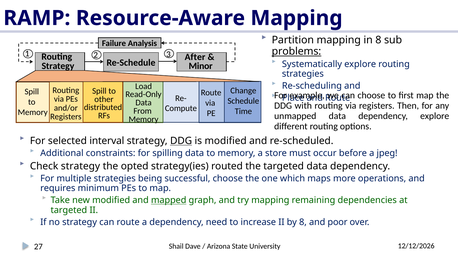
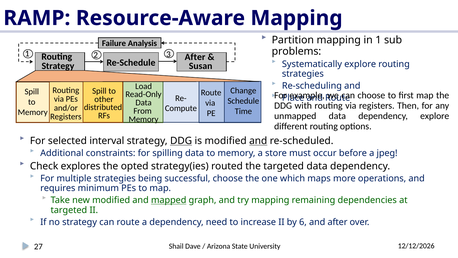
in 8: 8 -> 1 (378, 40)
problems underline: present -> none (296, 51)
Minor: Minor -> Susan (201, 66)
and underline: none -> present (258, 141)
Check strategy: strategy -> explores (81, 166)
by 8: 8 -> 6 (303, 222)
and poor: poor -> after (338, 222)
